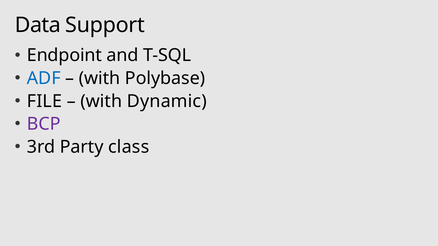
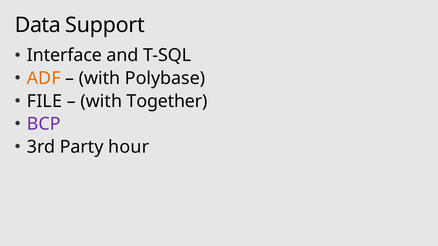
Endpoint: Endpoint -> Interface (64, 55)
ADF colour: blue -> orange (44, 78)
Dynamic: Dynamic -> Together (167, 101)
class: class -> hour (129, 147)
